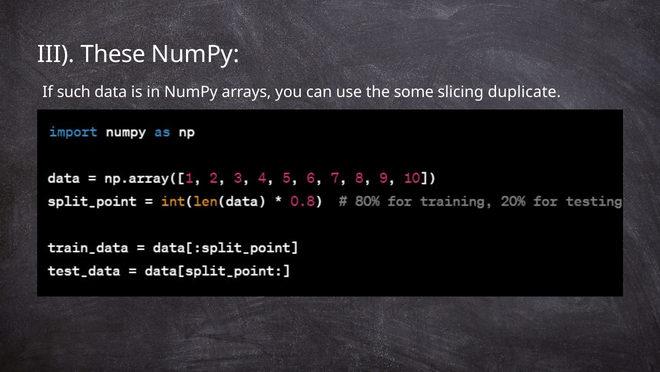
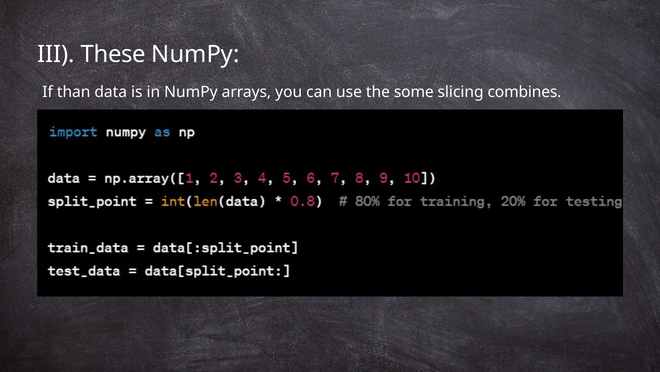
such: such -> than (74, 92)
duplicate: duplicate -> combines (524, 92)
